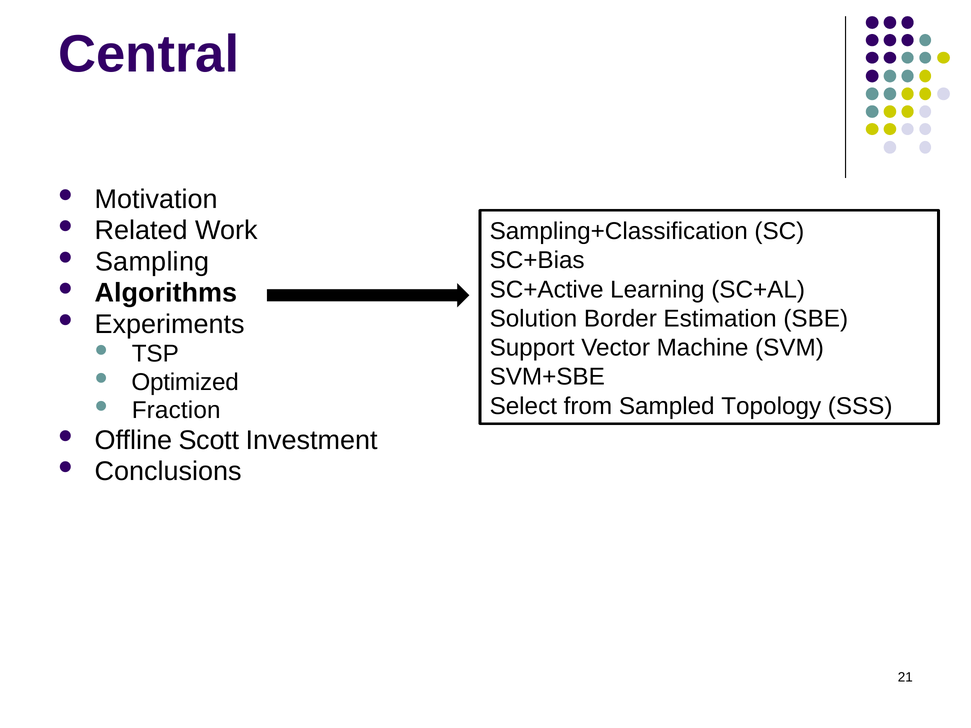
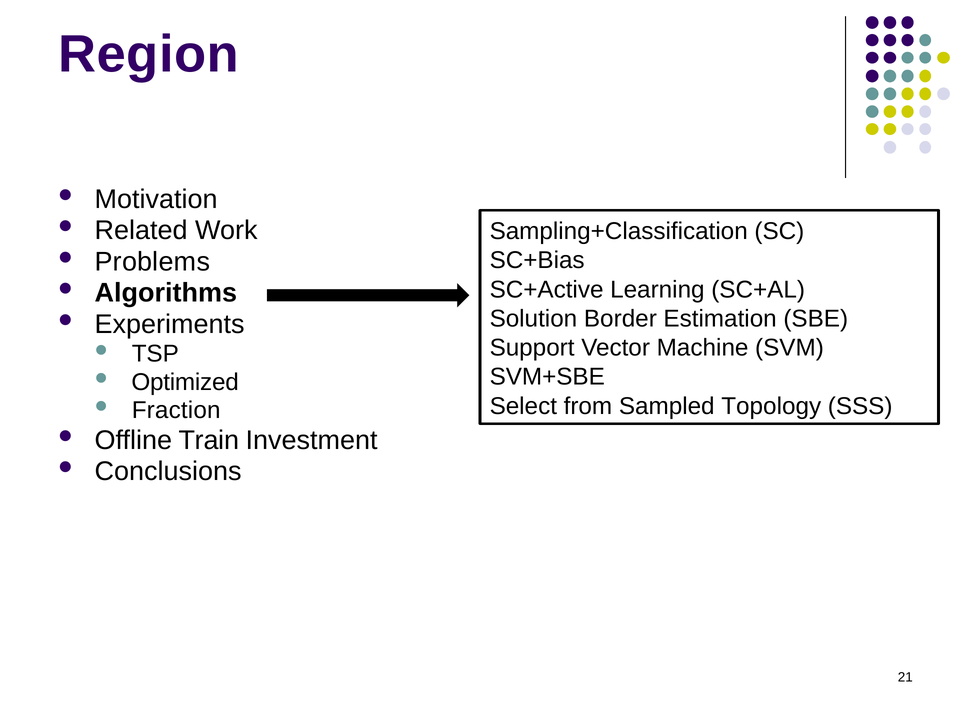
Central: Central -> Region (149, 55)
Sampling: Sampling -> Problems (152, 262)
Scott: Scott -> Train (209, 440)
